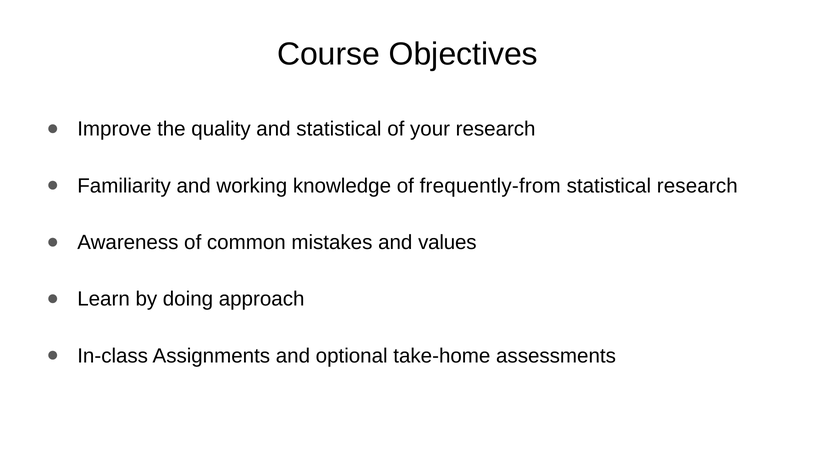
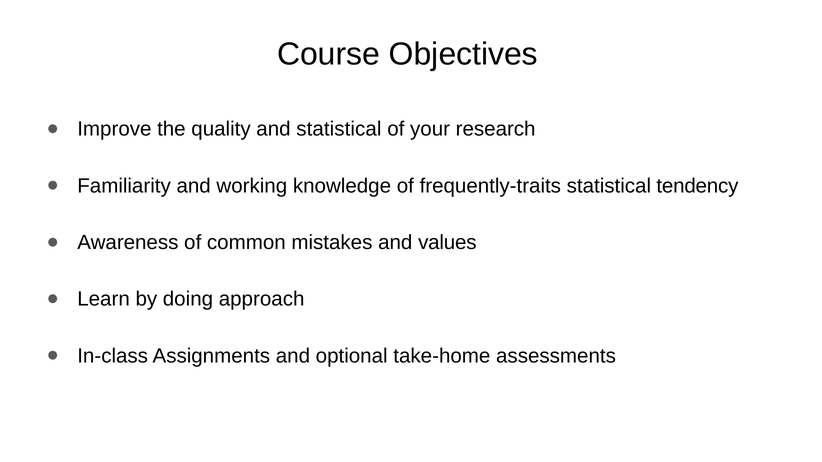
frequently-from: frequently-from -> frequently-traits (490, 186)
statistical research: research -> tendency (697, 186)
